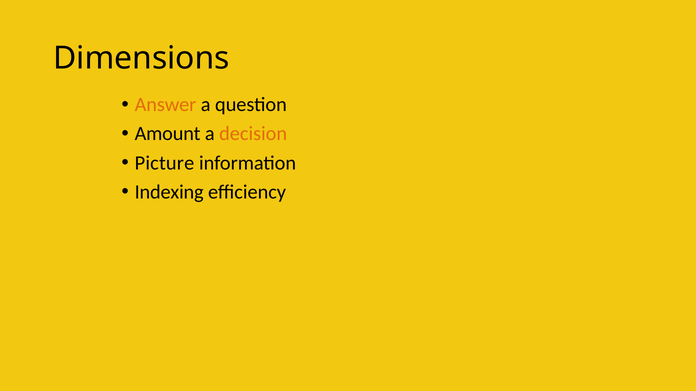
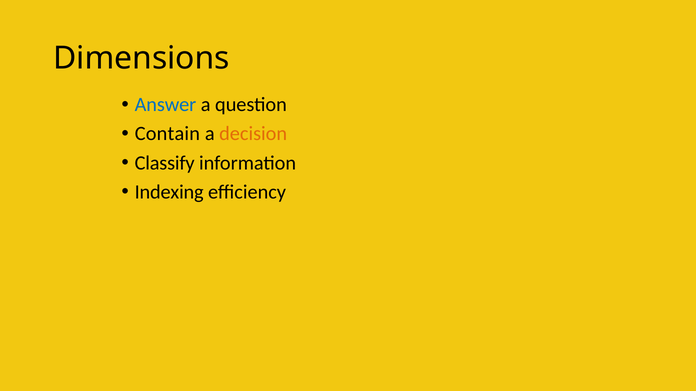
Answer colour: orange -> blue (165, 105)
Amount: Amount -> Contain (167, 134)
Picture: Picture -> Classify (165, 163)
